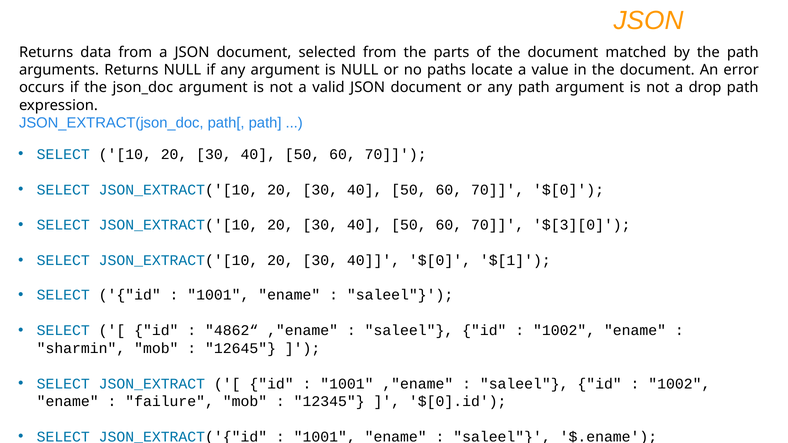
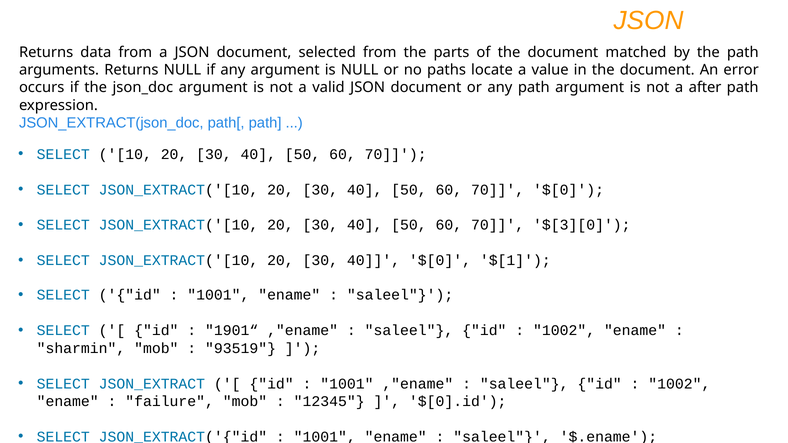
drop: drop -> after (705, 88)
4862“: 4862“ -> 1901“ (232, 331)
12645: 12645 -> 93519 (241, 348)
